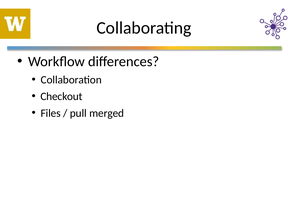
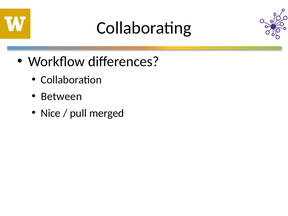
Checkout: Checkout -> Between (61, 96)
Files: Files -> Nice (51, 113)
